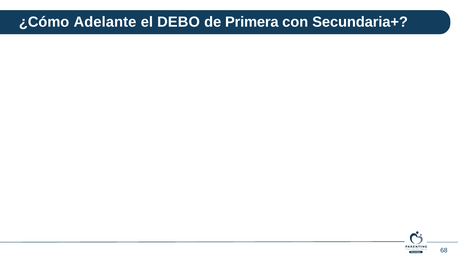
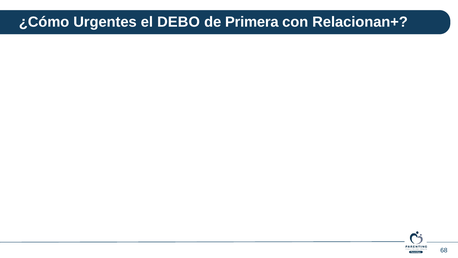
Adelante: Adelante -> Urgentes (105, 22)
Secundaria+: Secundaria+ -> Relacionan+ (360, 22)
